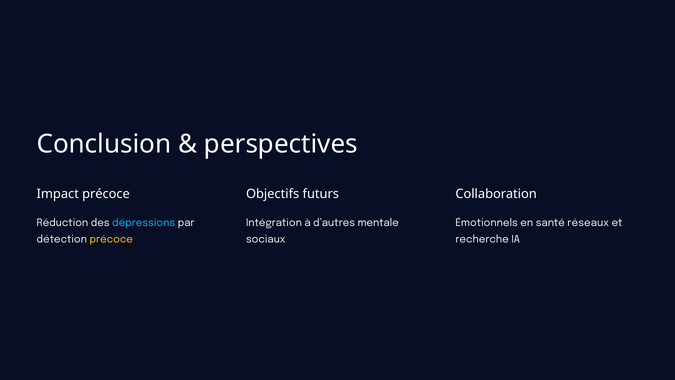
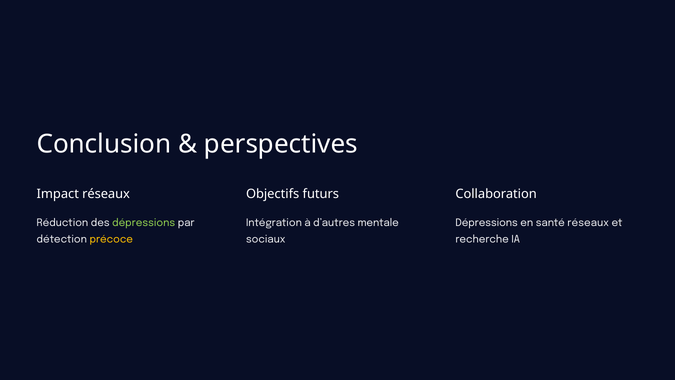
Impact précoce: précoce -> réseaux (106, 194)
dépressions colour: light blue -> light green (144, 222)
Émotionnels: Émotionnels -> Dépressions (487, 222)
